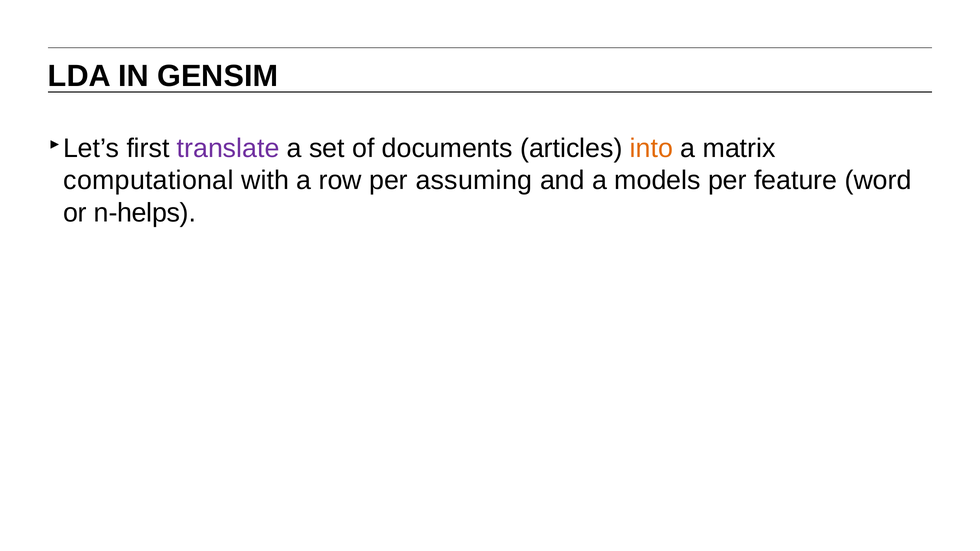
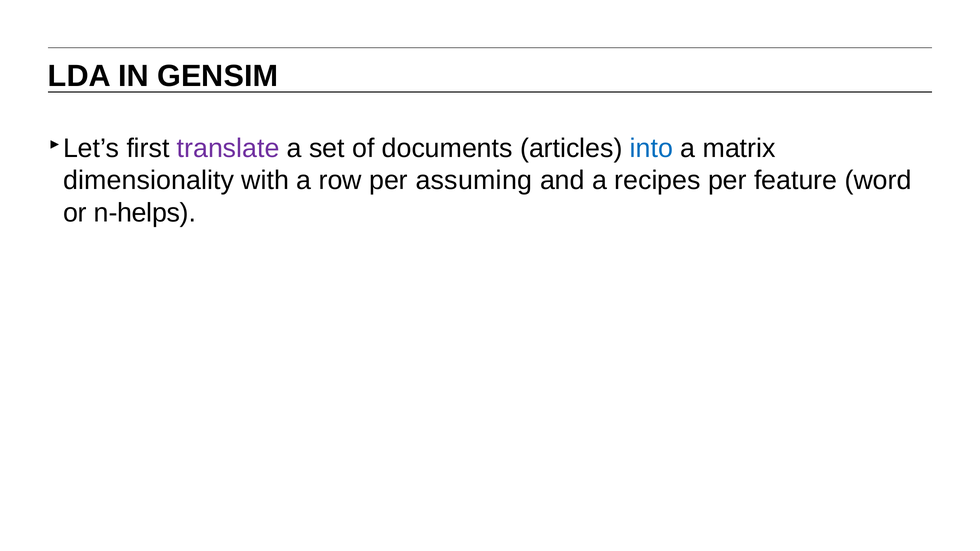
into colour: orange -> blue (652, 148)
computational: computational -> dimensionality (149, 180)
models: models -> recipes (657, 180)
